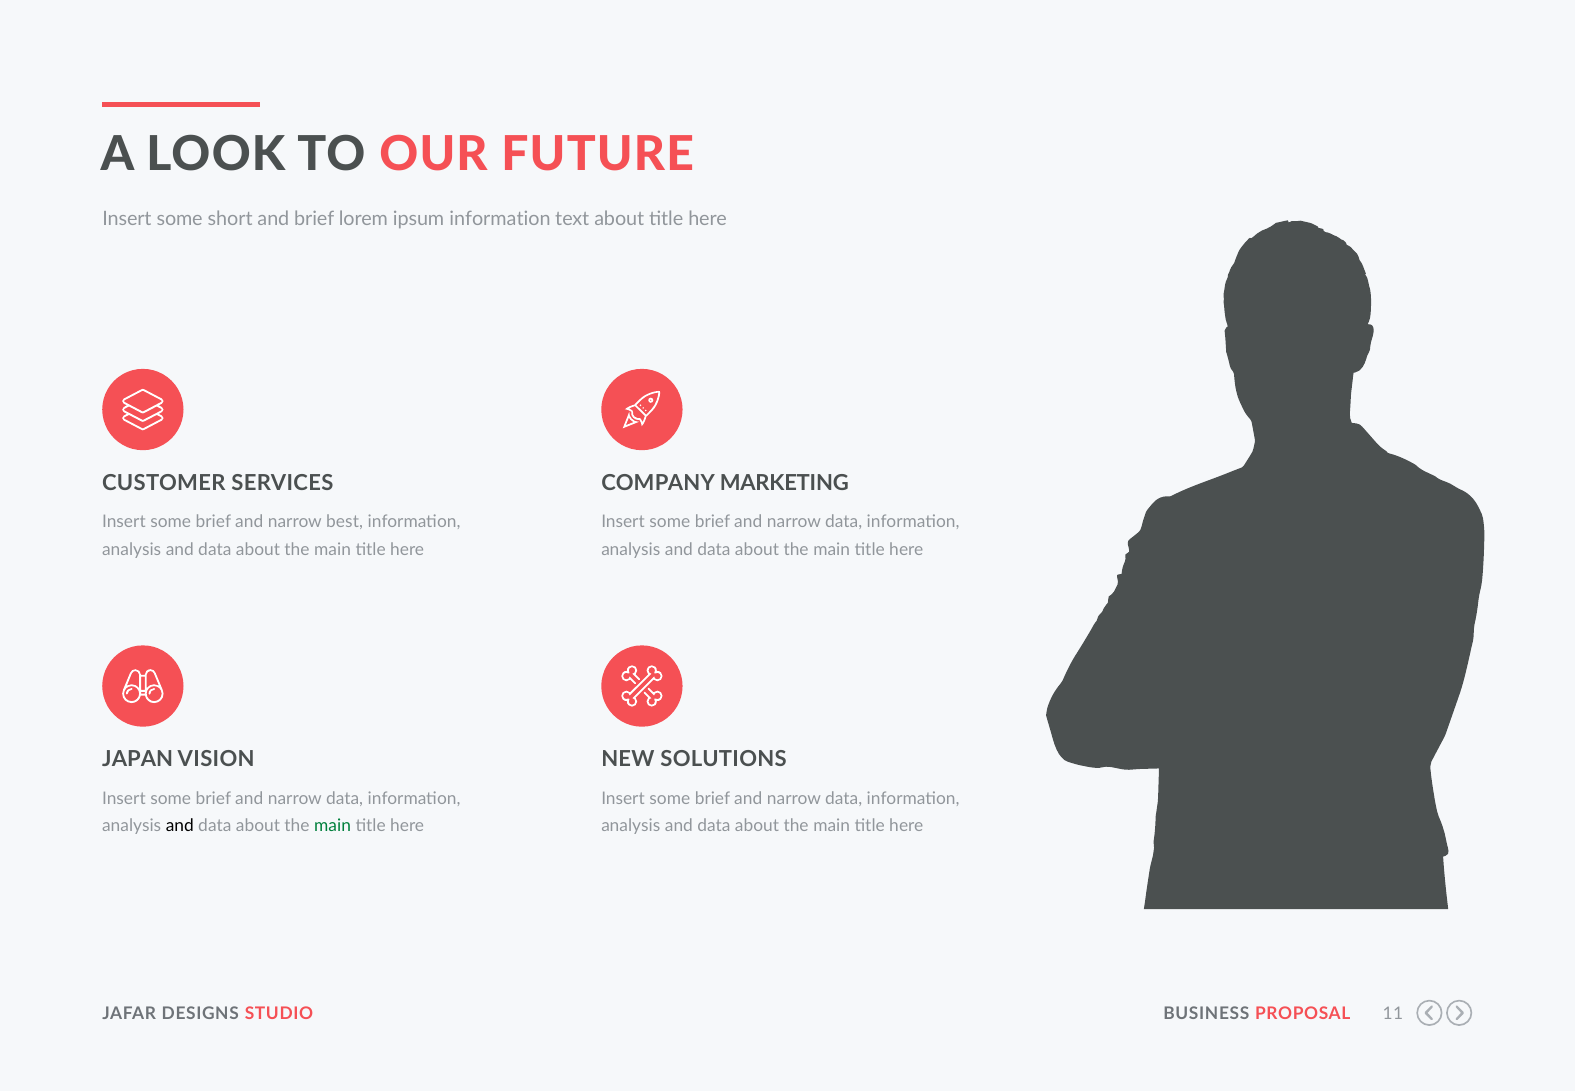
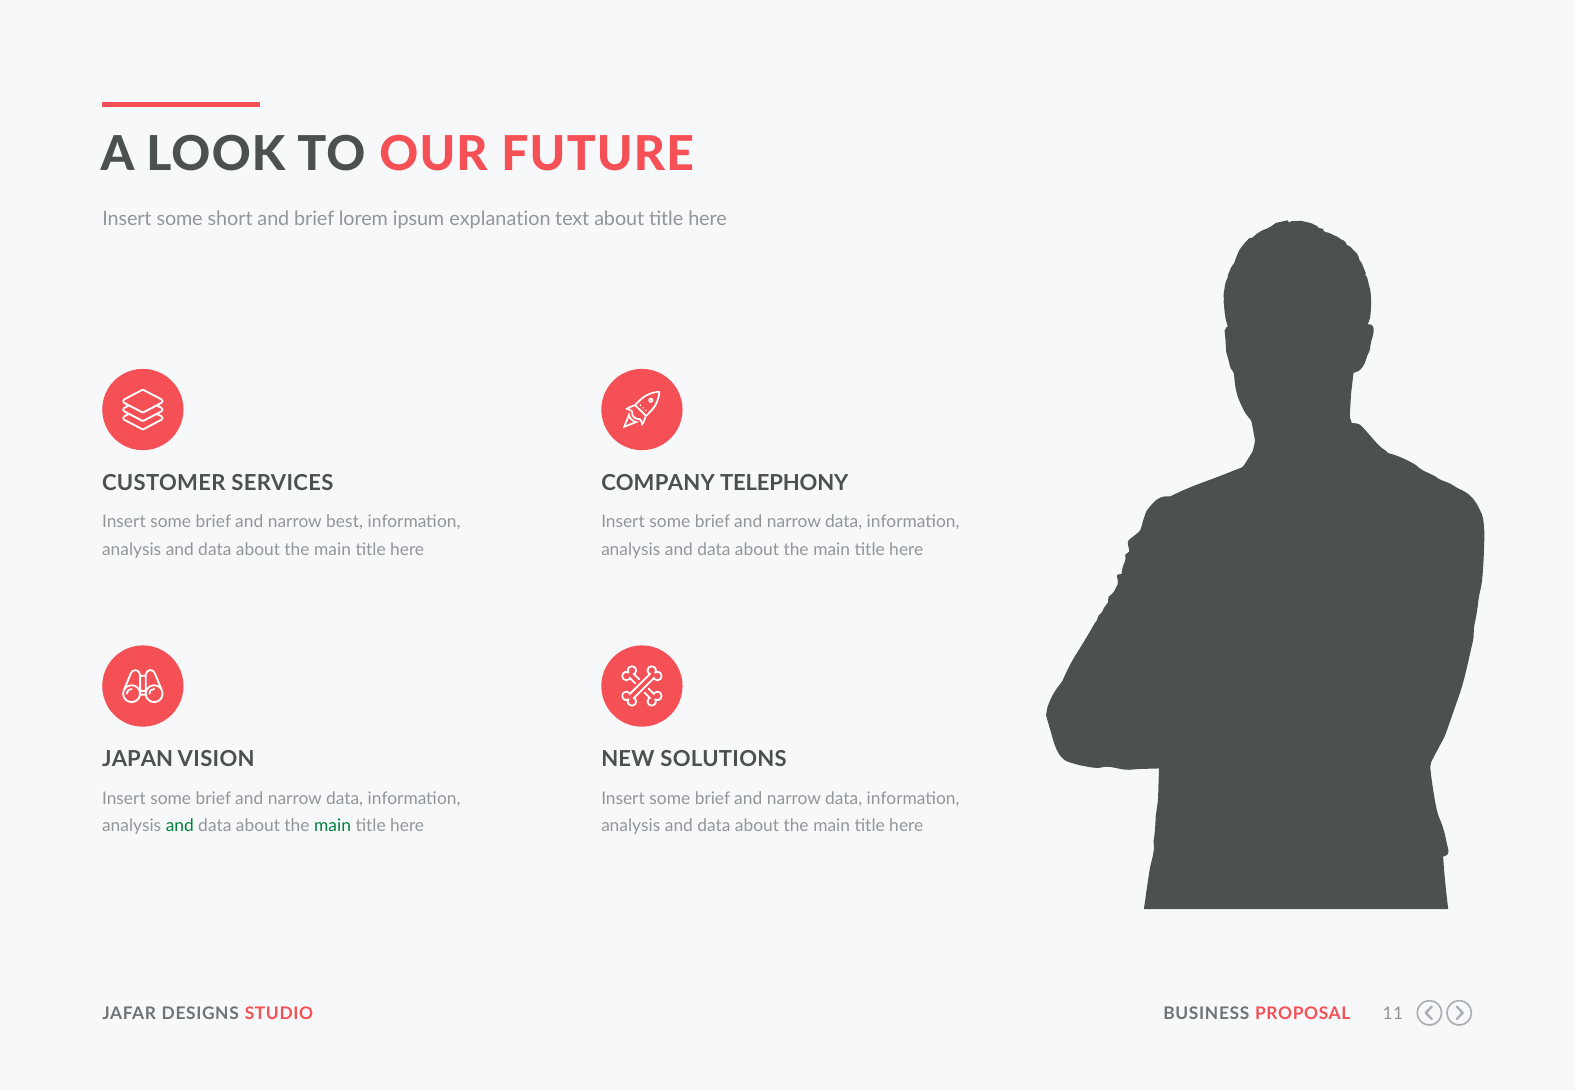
ipsum information: information -> explanation (500, 219)
MARKETING: MARKETING -> TELEPHONY (784, 482)
and colour: black -> green (180, 825)
